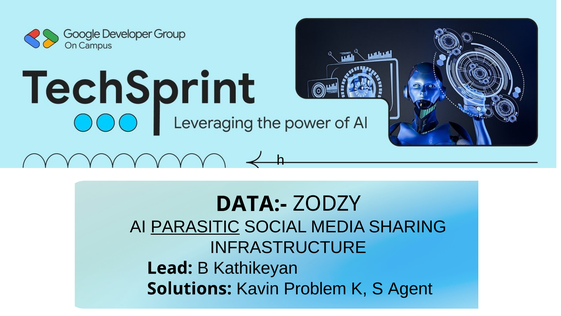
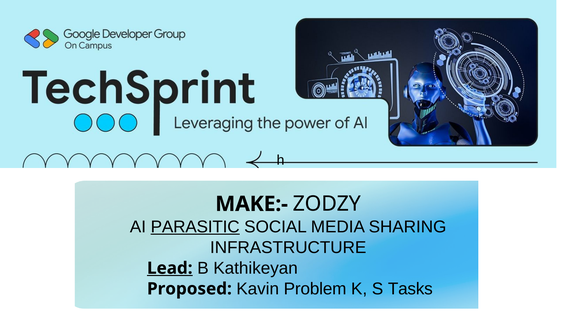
DATA:-: DATA:- -> MAKE:- (252, 204)
Lead underline: none -> present (170, 268)
Solutions: Solutions -> Proposed (189, 288)
Agent: Agent -> Tasks (410, 288)
